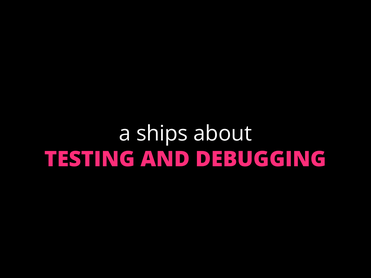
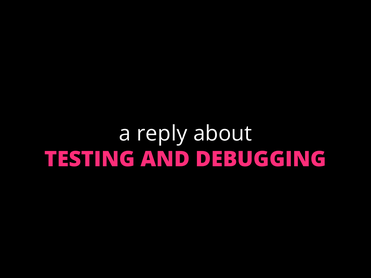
ships: ships -> reply (162, 134)
